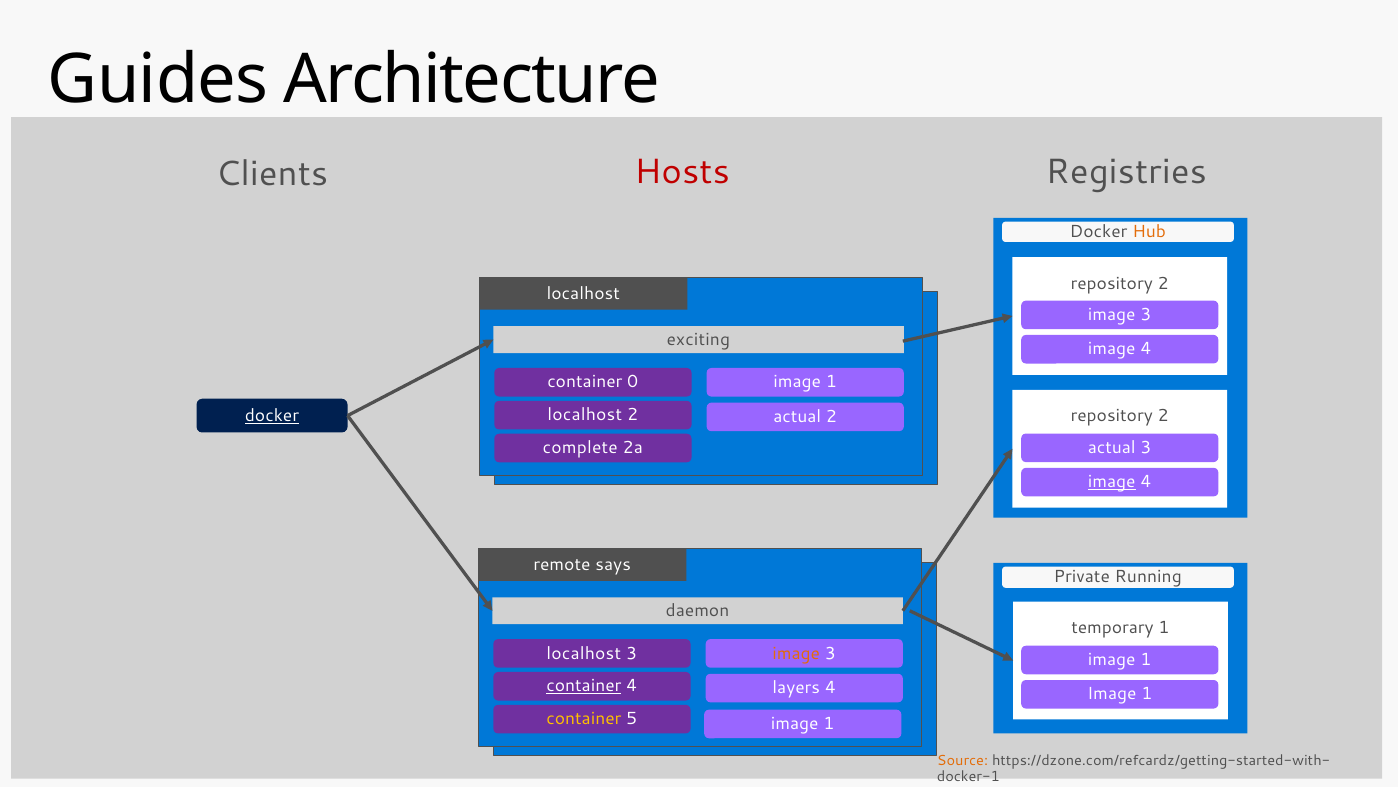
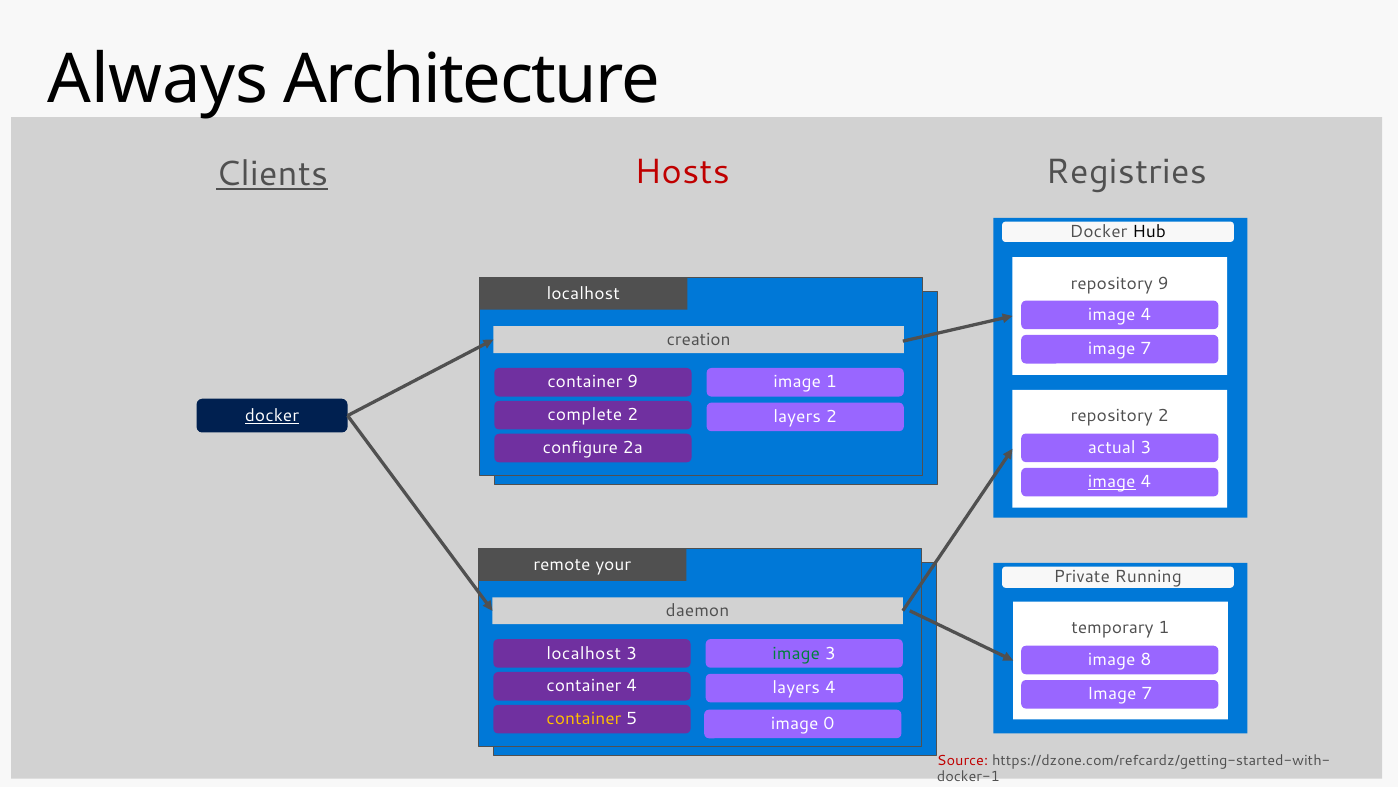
Guides: Guides -> Always (158, 80)
Clients underline: none -> present (272, 174)
Hub colour: orange -> black (1149, 232)
2: 2 -> 9 (1163, 283)
3: 3 -> 4 (1146, 315)
exciting: exciting -> creation (699, 339)
4: 4 -> 7 (1146, 349)
container 0: 0 -> 9 (633, 382)
localhost: localhost -> complete (585, 415)
actual: actual -> layers (797, 416)
complete: complete -> configure (580, 448)
says: says -> your (613, 564)
image colour: orange -> green (796, 653)
1: 1 -> 8 (1146, 659)
container underline: present -> none (584, 686)
1: 1 -> 7 (1147, 694)
1: 1 -> 0 (829, 723)
Source colour: orange -> red (963, 760)
